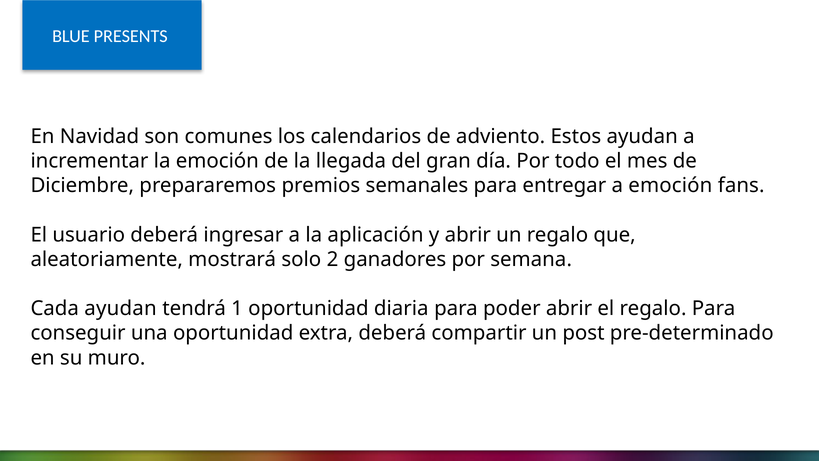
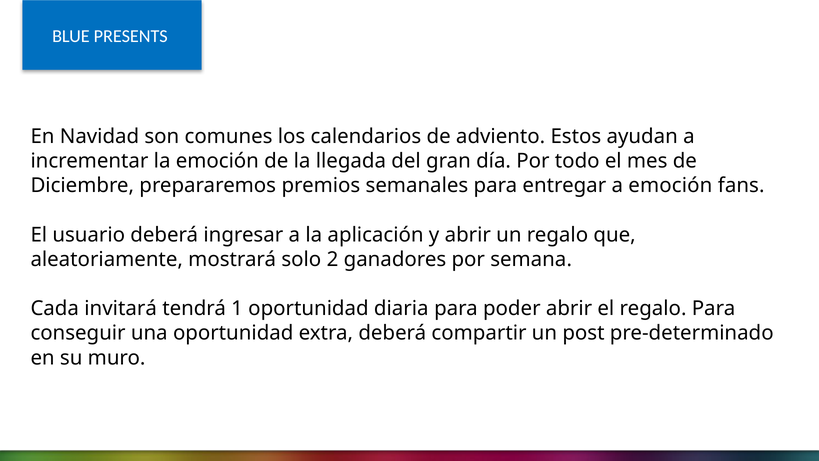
Cada ayudan: ayudan -> invitará (121, 308)
